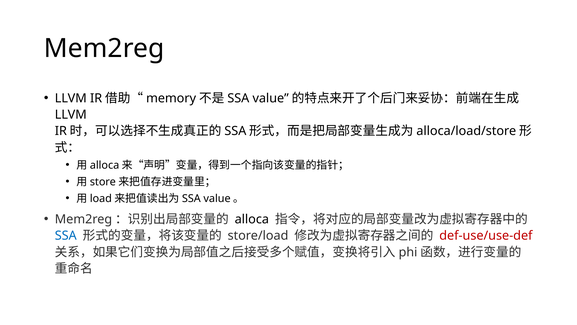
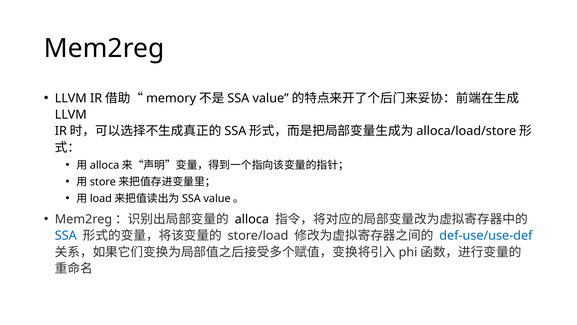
def-use/use-def colour: red -> blue (486, 235)
